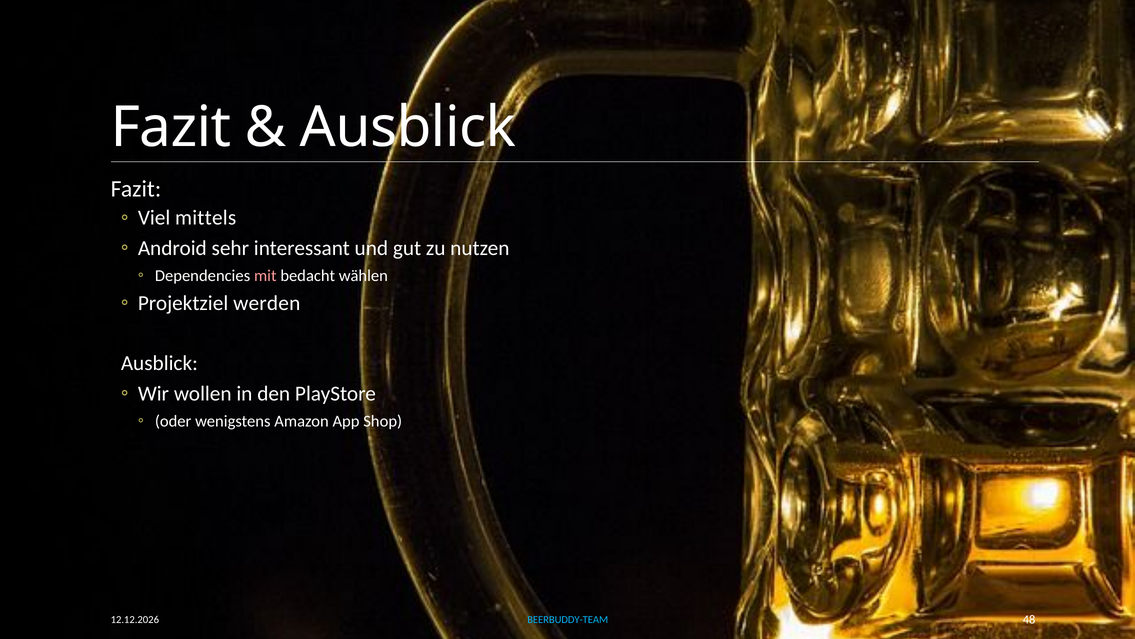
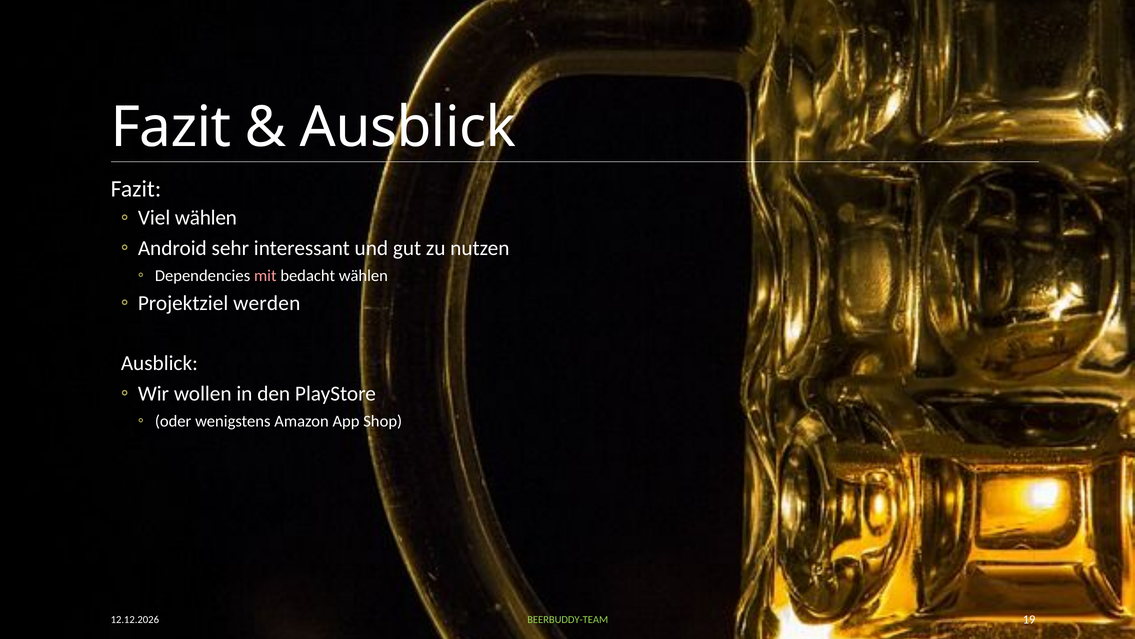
Viel mittels: mittels -> wählen (206, 218)
BEERBUDDY-TEAM colour: light blue -> light green (568, 619)
48: 48 -> 19 (1029, 619)
